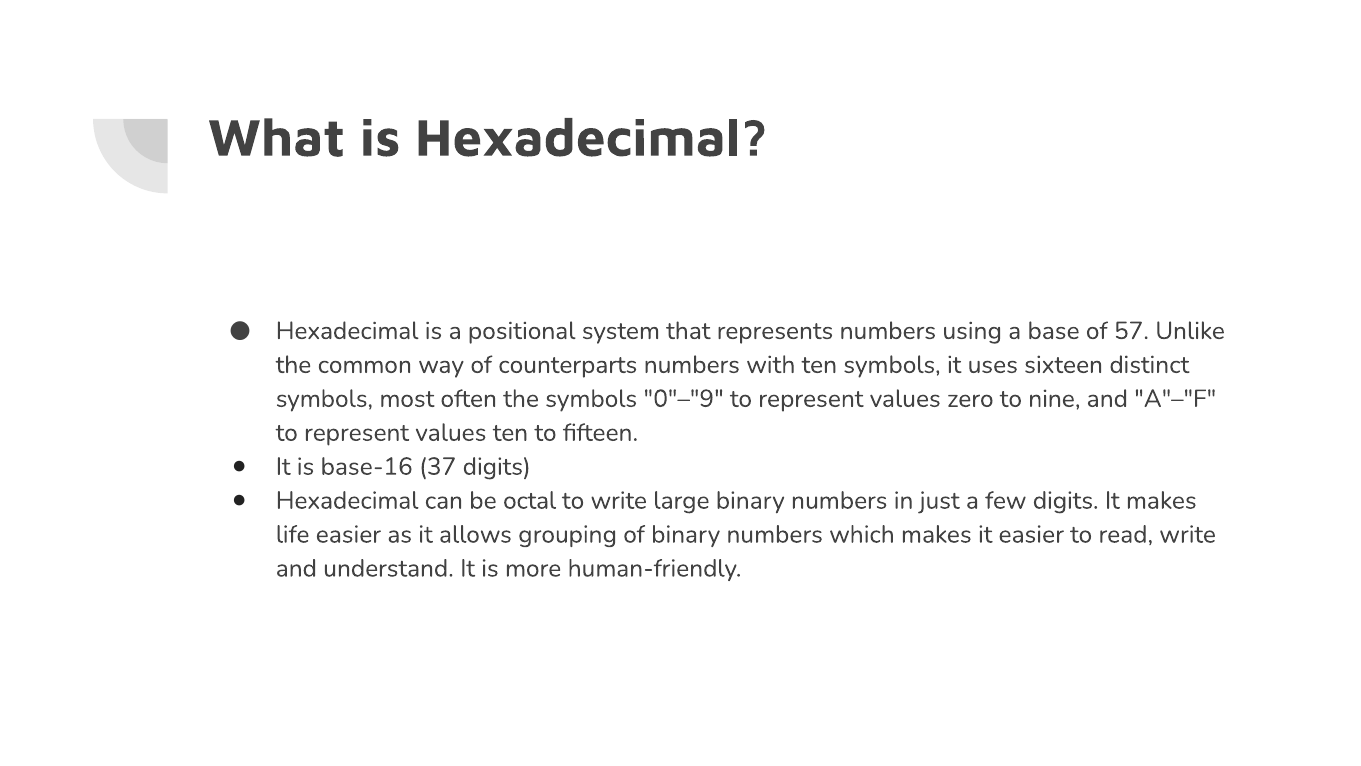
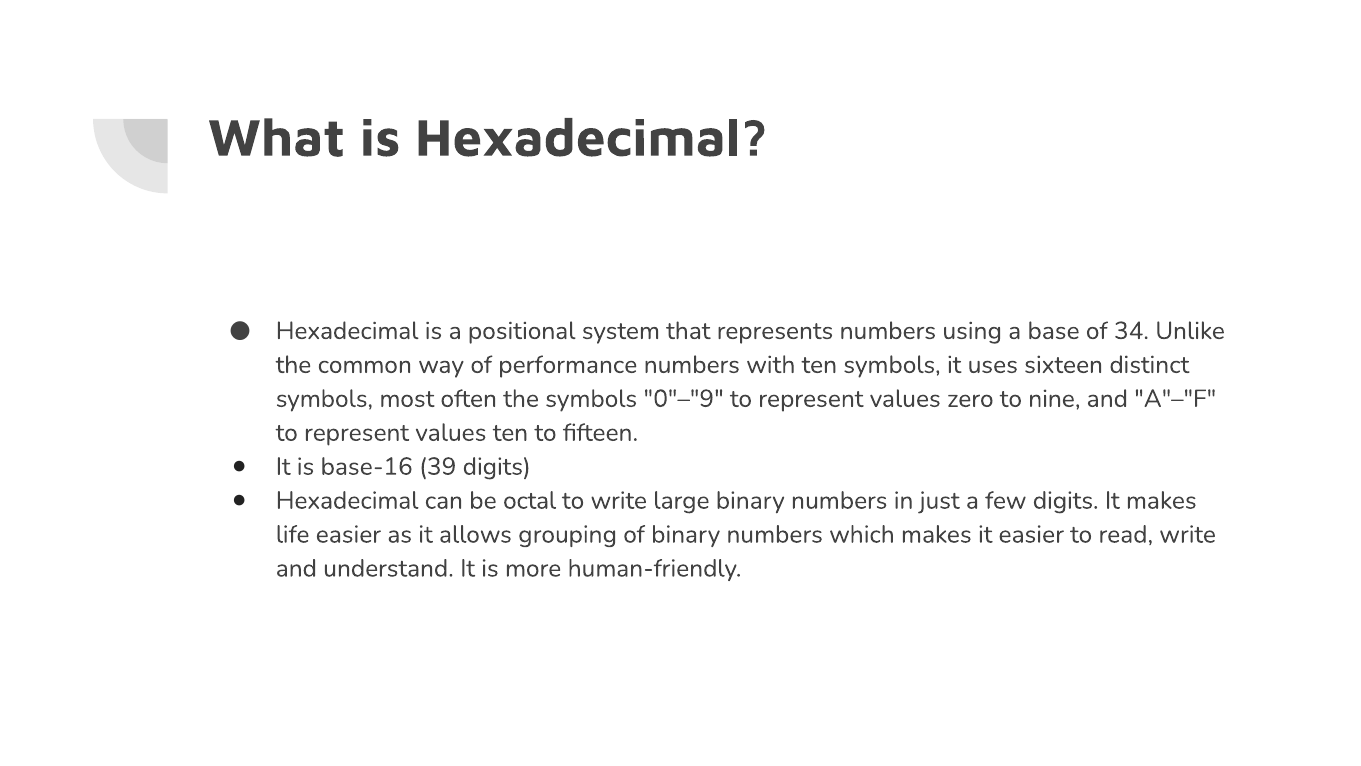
57: 57 -> 34 (1131, 331)
counterparts: counterparts -> performance (568, 365)
37: 37 -> 39 (438, 466)
